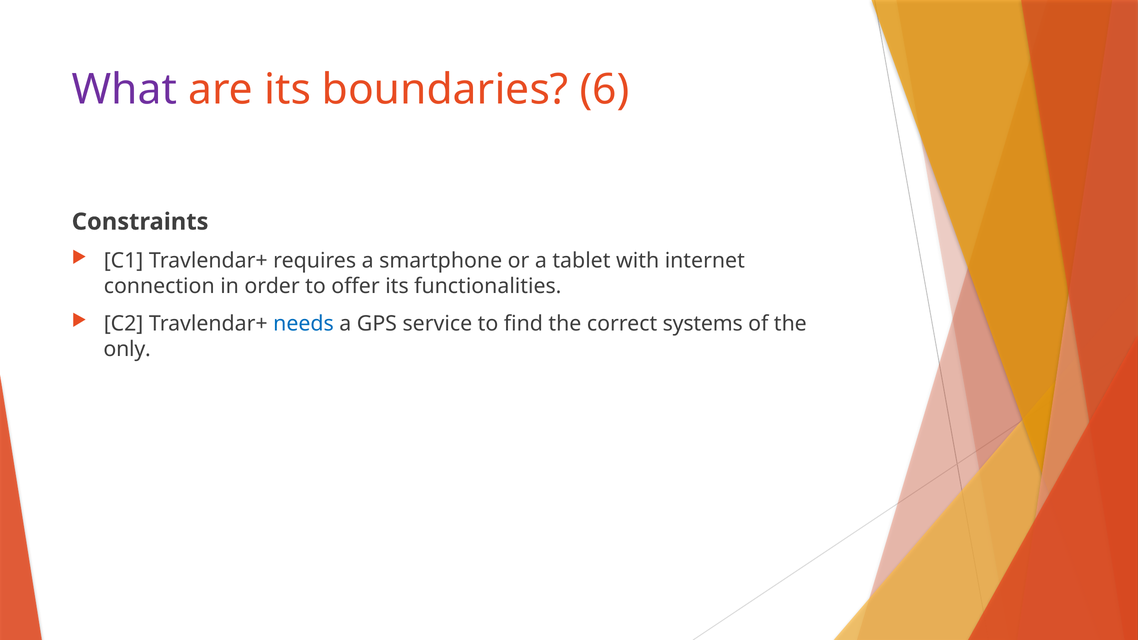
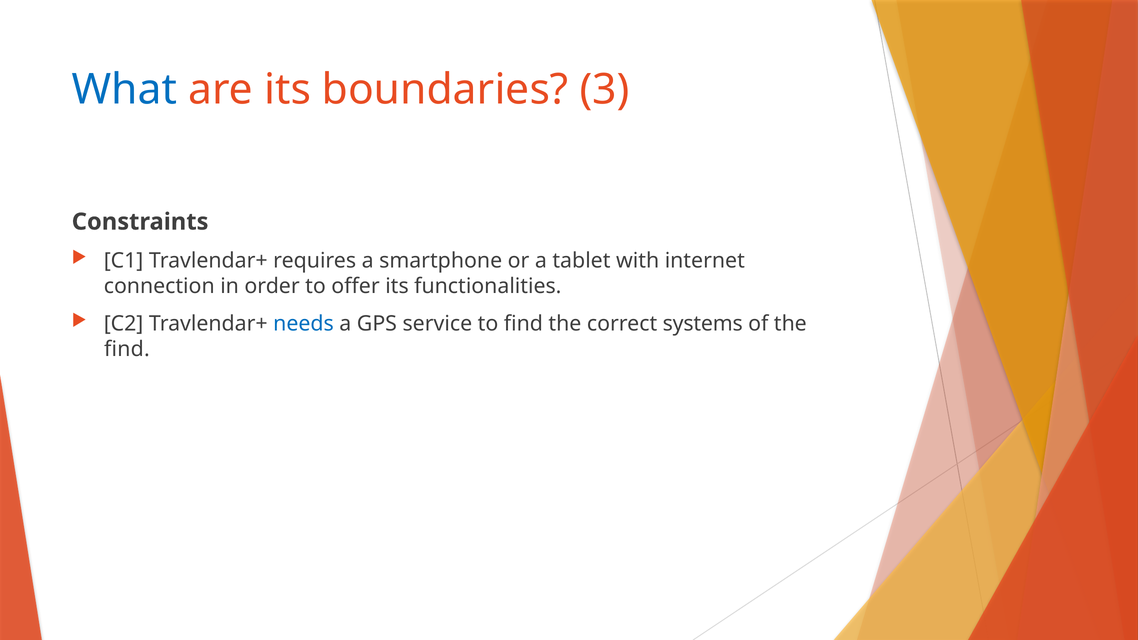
What colour: purple -> blue (124, 90)
6: 6 -> 3 (605, 90)
only: only -> find (127, 349)
